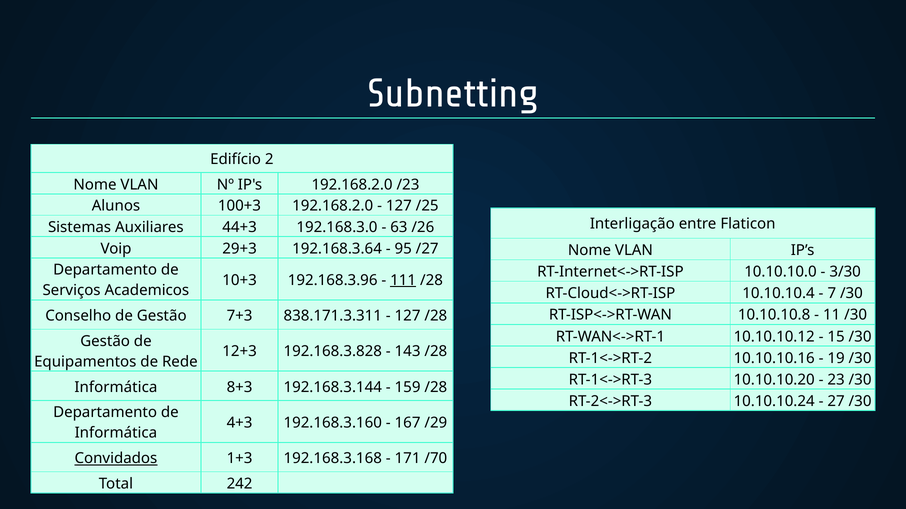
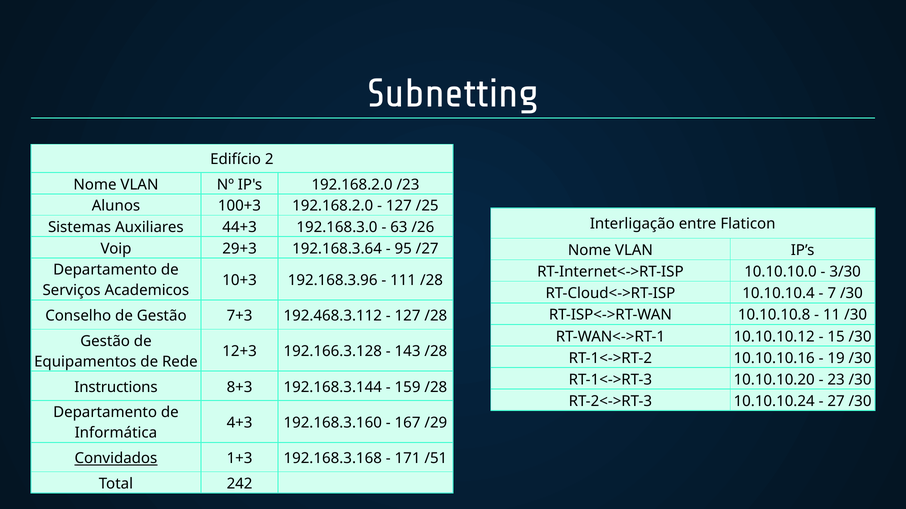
111 underline: present -> none (403, 281)
838.171.3.311: 838.171.3.311 -> 192.468.3.112 (333, 316)
192.168.3.828: 192.168.3.828 -> 192.166.3.128 (333, 352)
Informática: Informática -> Instructions (116, 388)
/70: /70 -> /51 (436, 459)
